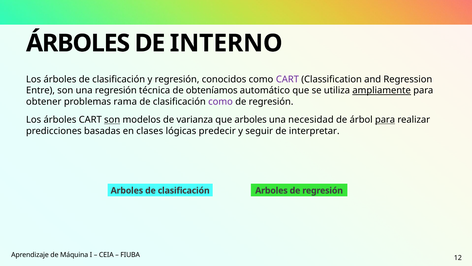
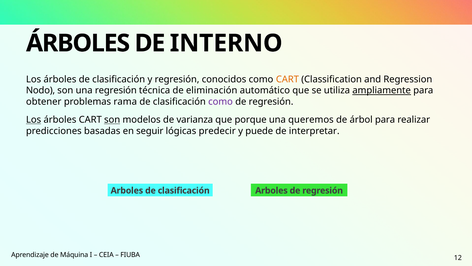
CART colour: purple -> orange (287, 79)
Entre: Entre -> Nodo (41, 90)
obteníamos: obteníamos -> eliminación (212, 90)
Los underline: none -> present (34, 120)
que arboles: arboles -> porque (251, 120)
necesidad: necesidad -> queremos (311, 120)
para underline: present -> none (385, 120)
clases: clases -> seguir (150, 131)
seguir: seguir -> puede (259, 131)
